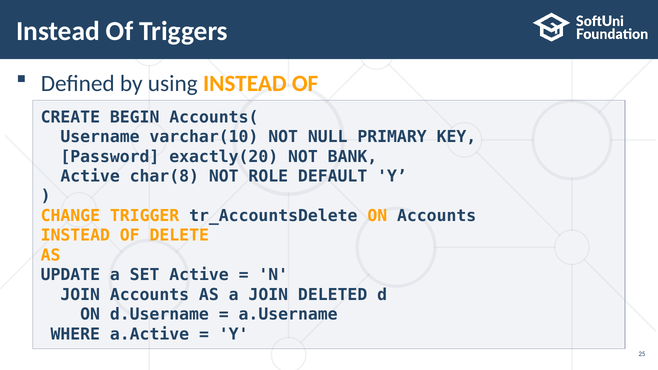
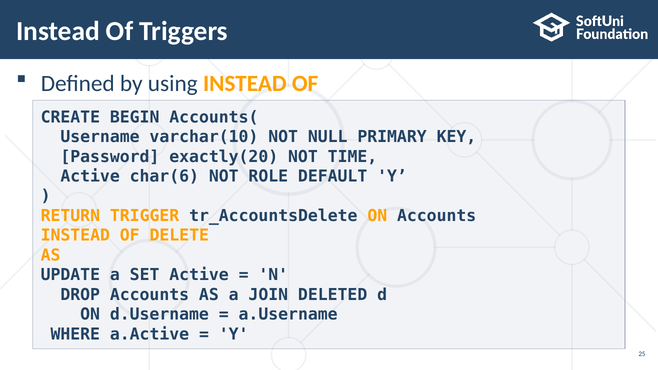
BANK: BANK -> TIME (352, 157)
char(8: char(8 -> char(6 (164, 176)
CHANGE: CHANGE -> RETURN (70, 216)
JOIN: JOIN -> DROP (80, 295)
